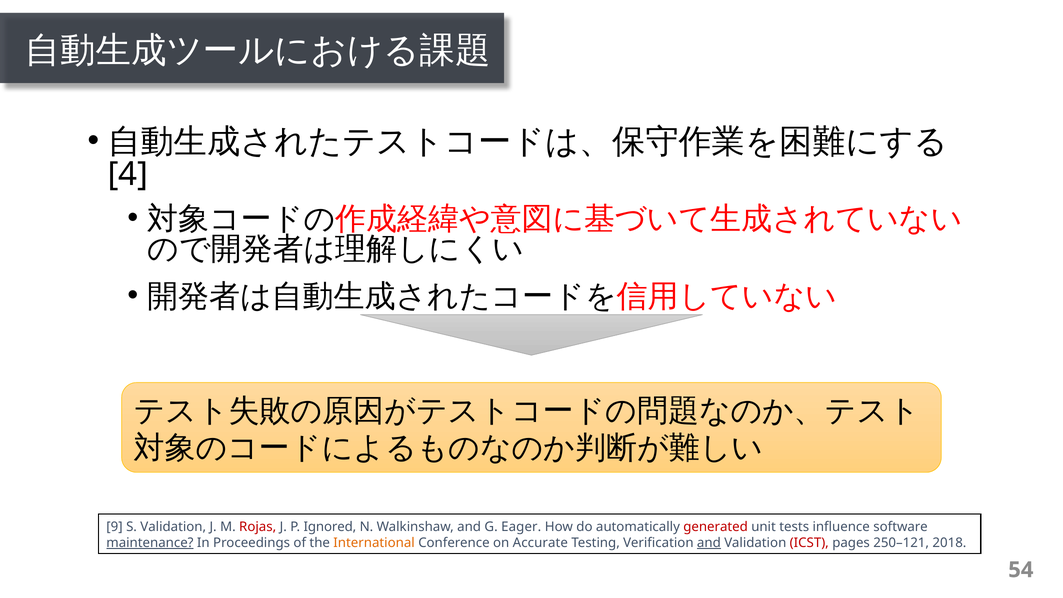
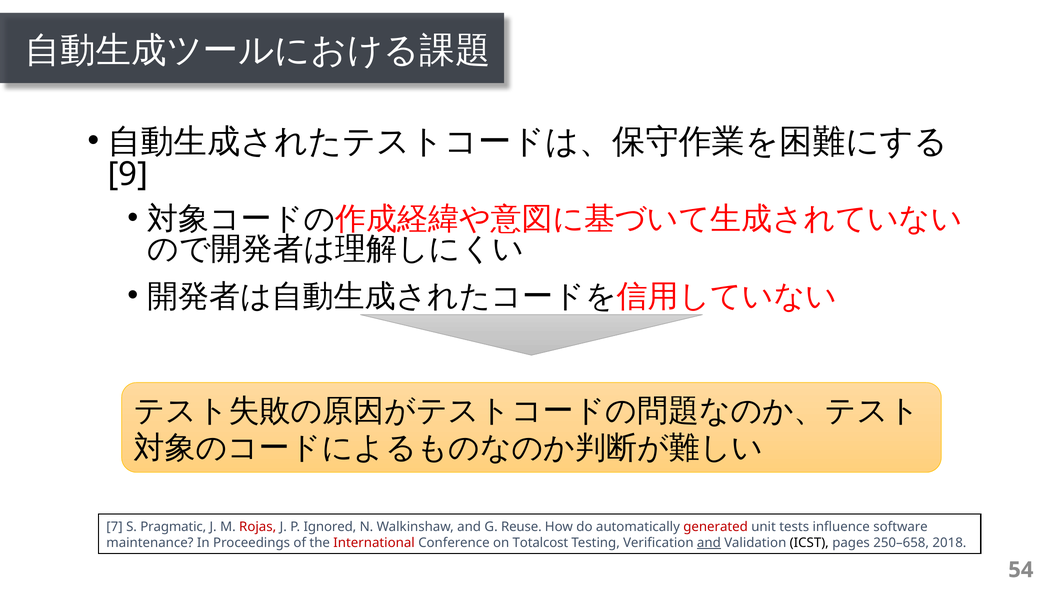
4: 4 -> 9 (128, 174)
9: 9 -> 7 (115, 527)
S Validation: Validation -> Pragmatic (173, 527)
Eager: Eager -> Reuse (521, 527)
maintenance underline: present -> none (150, 543)
International colour: orange -> red (374, 543)
Accurate: Accurate -> Totalcost (540, 543)
ICST colour: red -> black (809, 543)
250–121: 250–121 -> 250–658 (901, 543)
